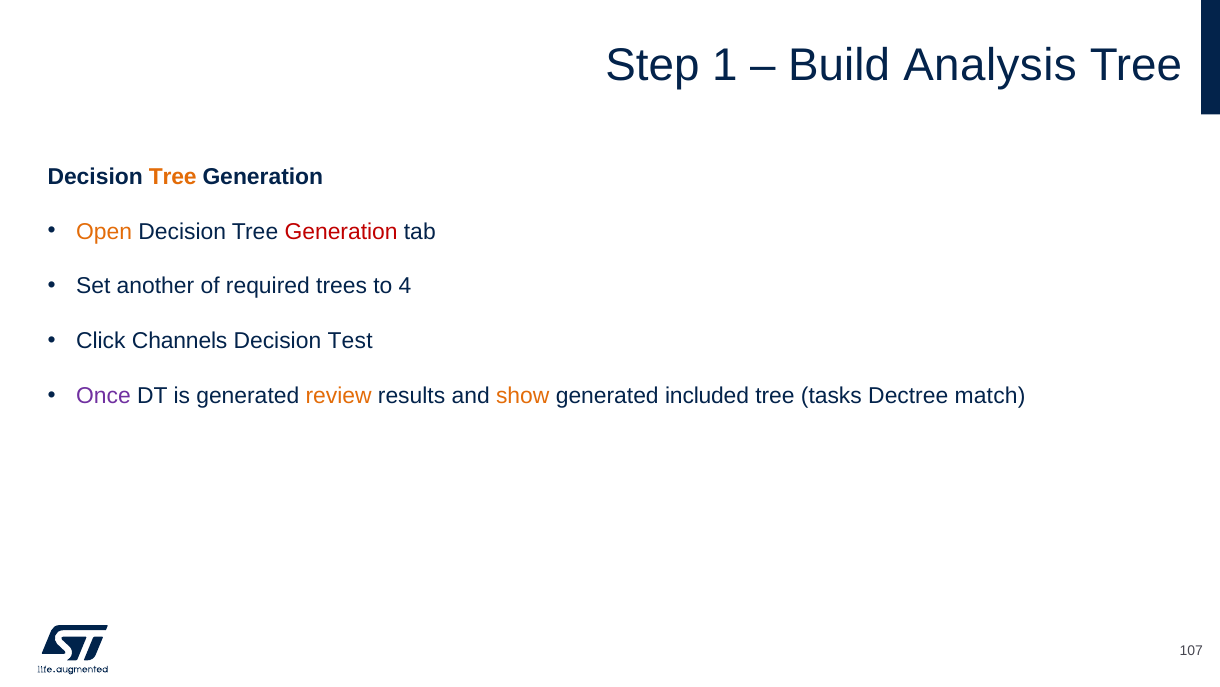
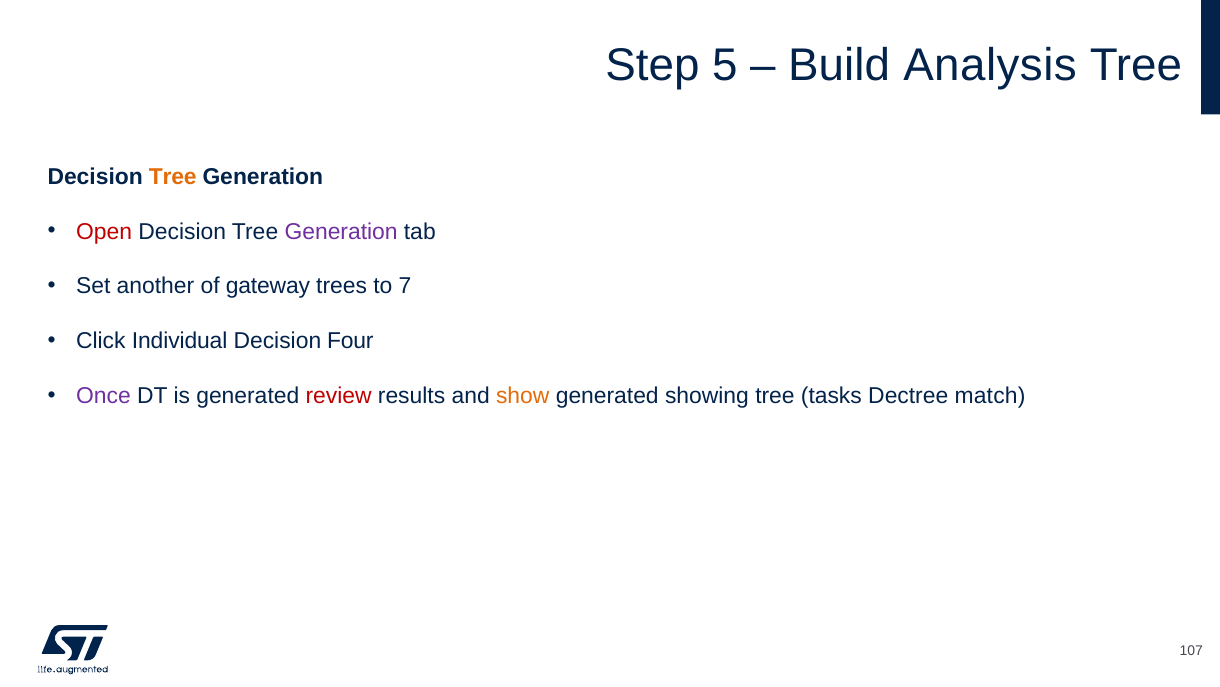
1: 1 -> 5 (725, 65)
Open colour: orange -> red (104, 231)
Generation colour: red -> purple (341, 231)
required: required -> gateway (268, 286)
4: 4 -> 7 (405, 286)
Channels: Channels -> Individual (180, 341)
Test: Test -> Four (350, 341)
review colour: orange -> red (339, 396)
included: included -> showing (707, 396)
